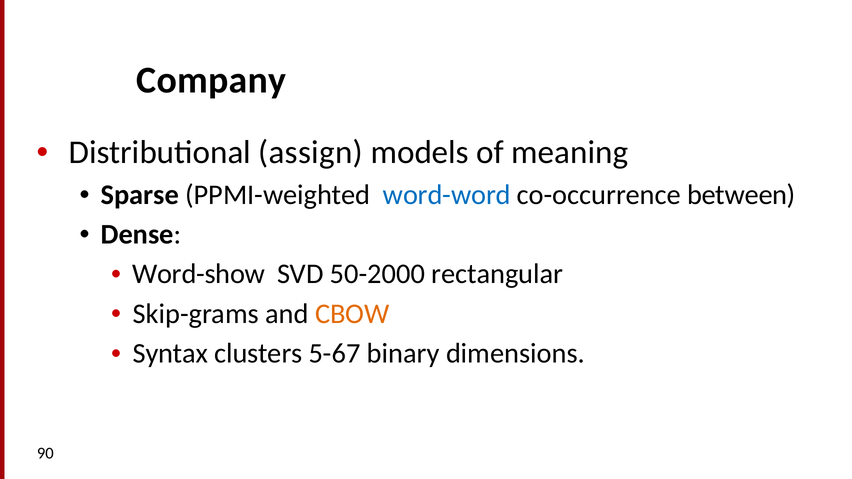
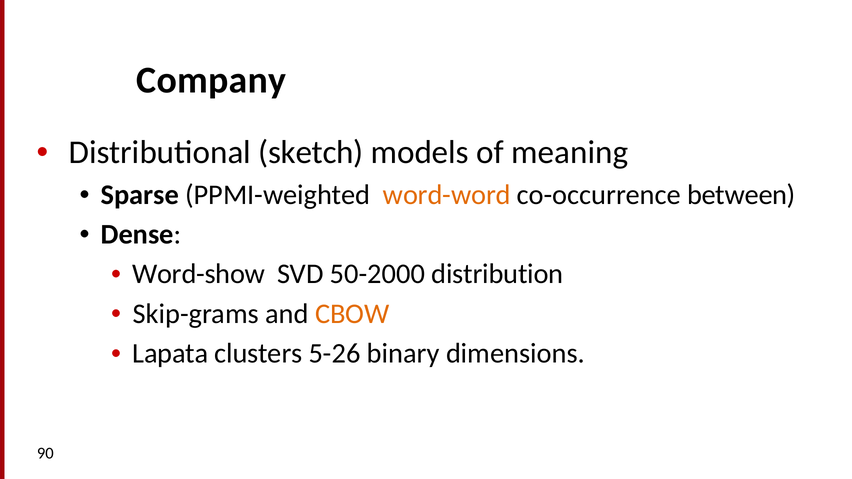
assign: assign -> sketch (311, 152)
word-word colour: blue -> orange (447, 195)
rectangular: rectangular -> distribution (497, 274)
Syntax: Syntax -> Lapata (170, 354)
5-67: 5-67 -> 5-26 (334, 354)
